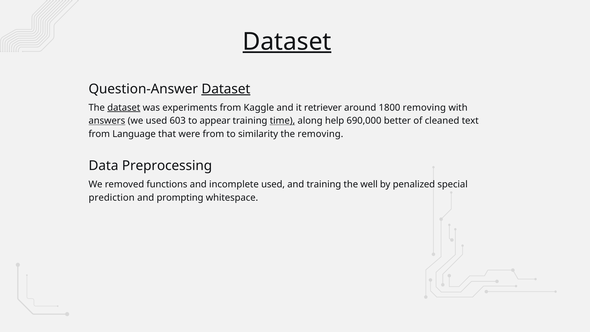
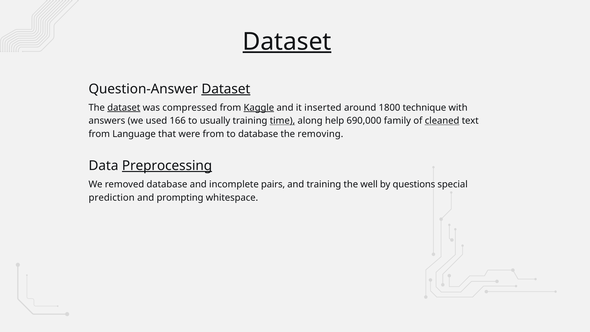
experiments: experiments -> compressed (190, 108)
Kaggle underline: none -> present (259, 108)
retriever: retriever -> inserted (323, 108)
1800 removing: removing -> technique (424, 108)
answers underline: present -> none (107, 121)
603: 603 -> 166 (178, 121)
appear: appear -> usually (215, 121)
better: better -> family (397, 121)
cleaned underline: none -> present (442, 121)
to similarity: similarity -> database (258, 134)
Preprocessing underline: none -> present (167, 166)
removed functions: functions -> database (167, 184)
incomplete used: used -> pairs (273, 184)
penalized: penalized -> questions (414, 184)
